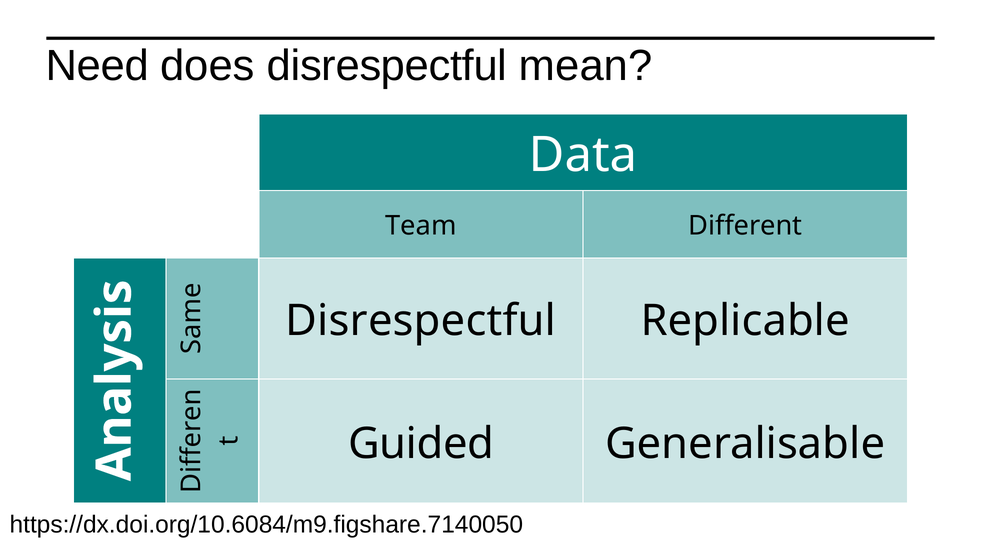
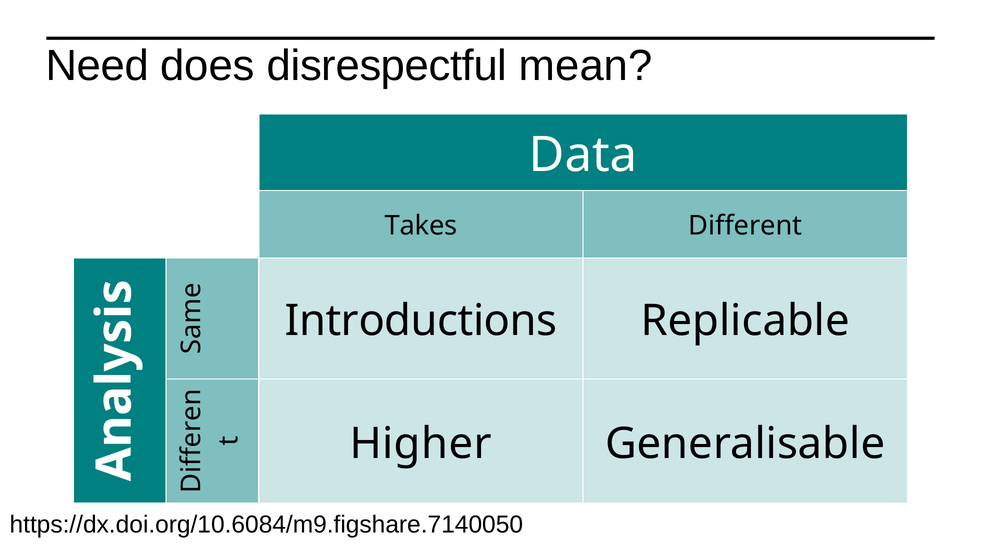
Team: Team -> Takes (421, 226)
Disrespectful: Disrespectful -> Introductions (421, 321)
Guided: Guided -> Higher (421, 444)
